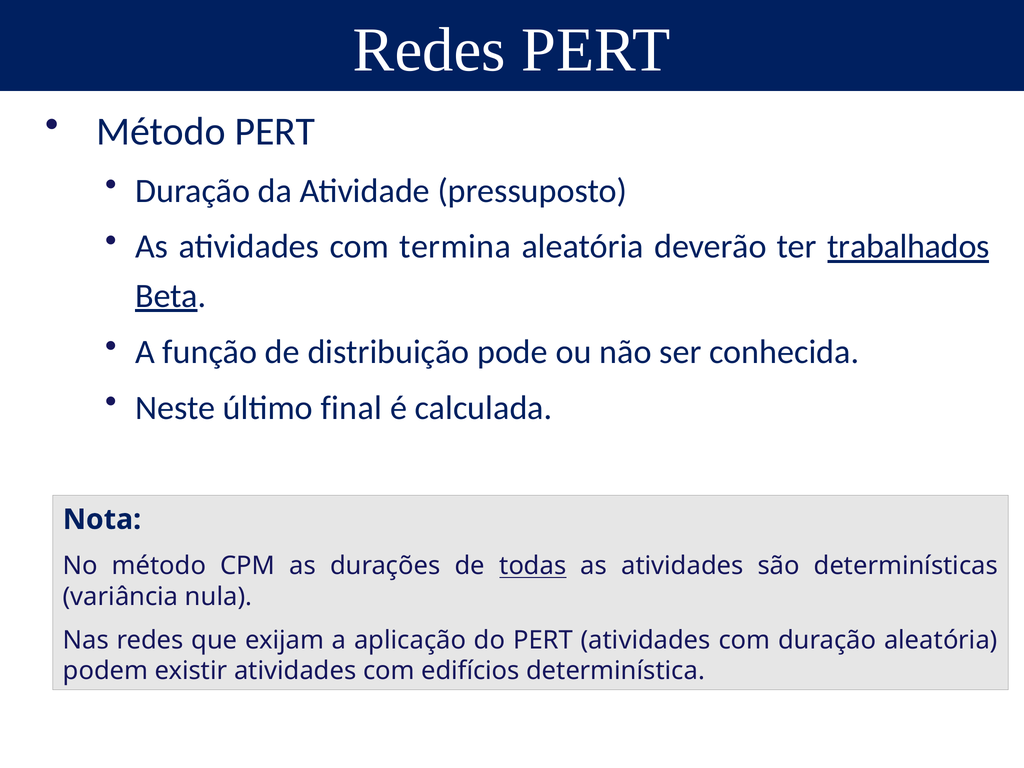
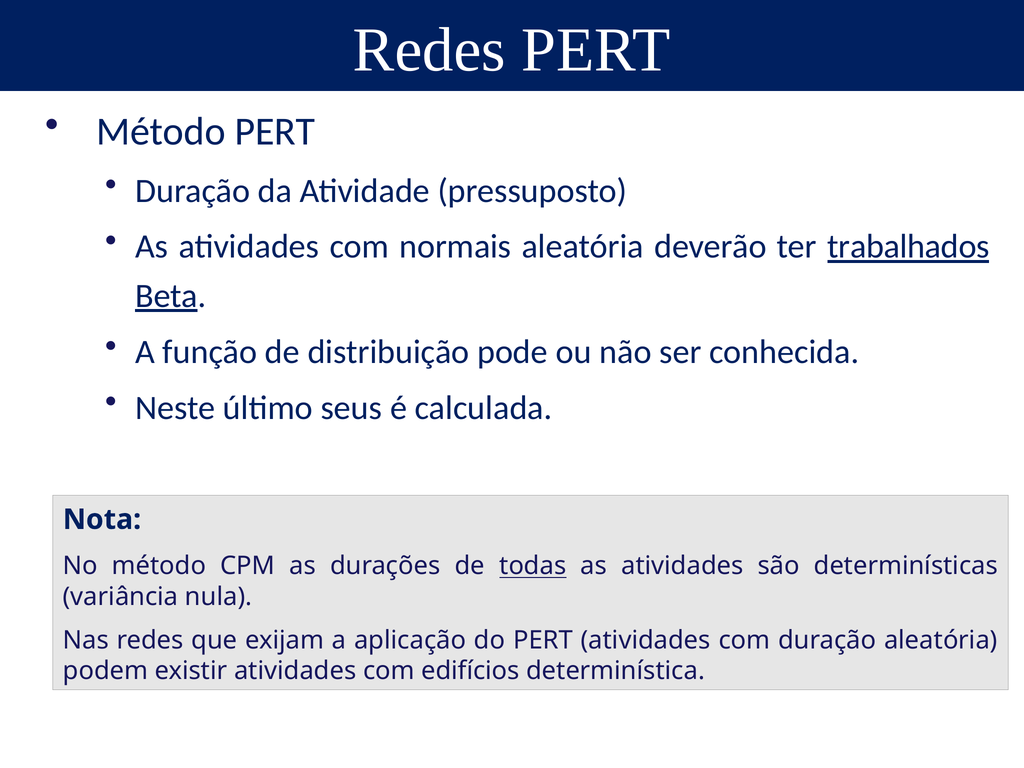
termina: termina -> normais (455, 247)
final: final -> seus (351, 408)
